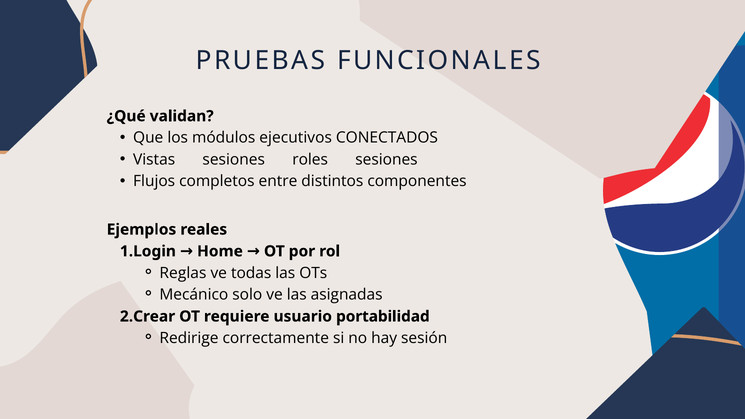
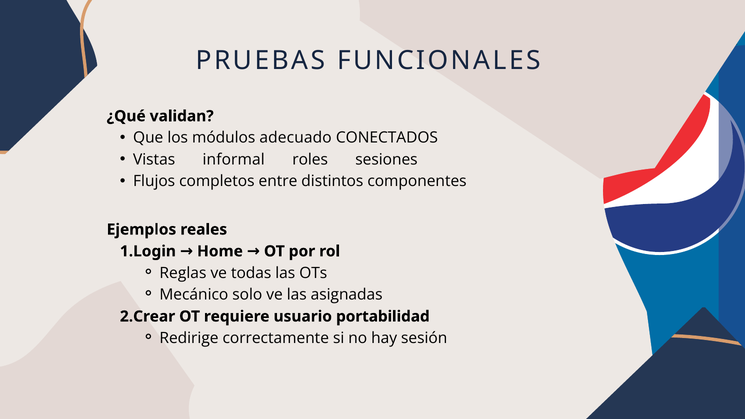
ejecutivos: ejecutivos -> adecuado (296, 138)
Vistas sesiones: sesiones -> informal (234, 160)
